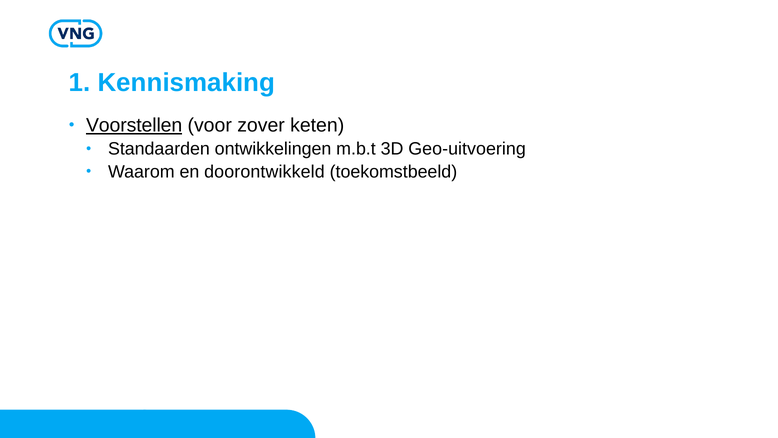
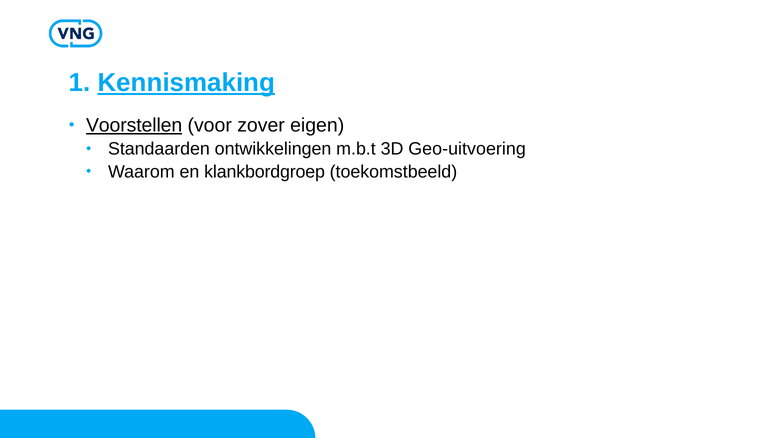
Kennismaking underline: none -> present (186, 83)
keten: keten -> eigen (317, 125)
doorontwikkeld: doorontwikkeld -> klankbordgroep (265, 172)
